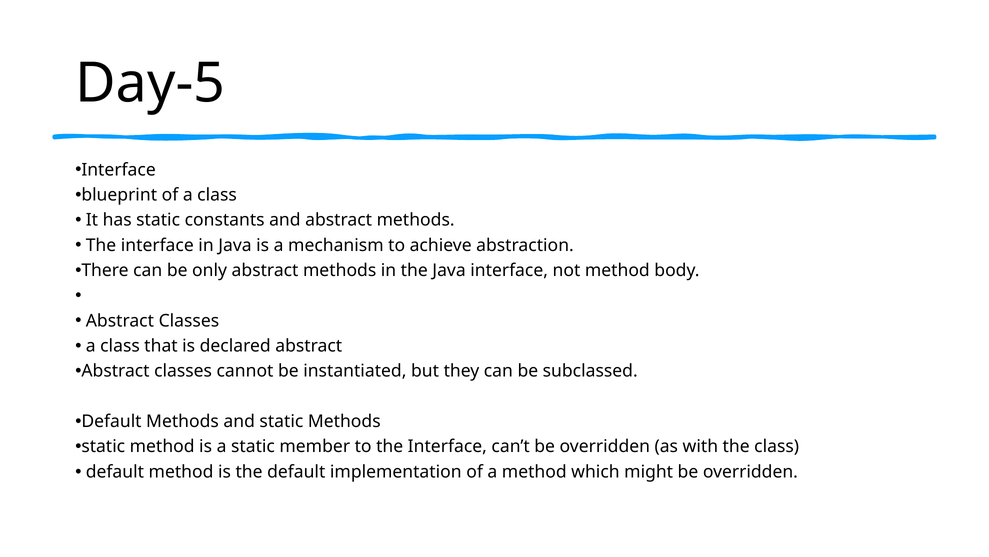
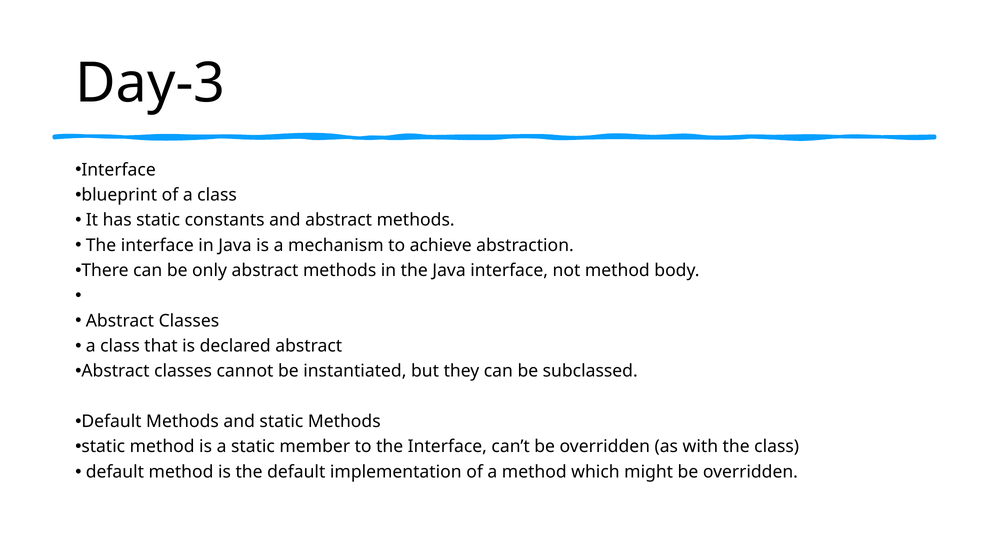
Day-5: Day-5 -> Day-3 (150, 83)
